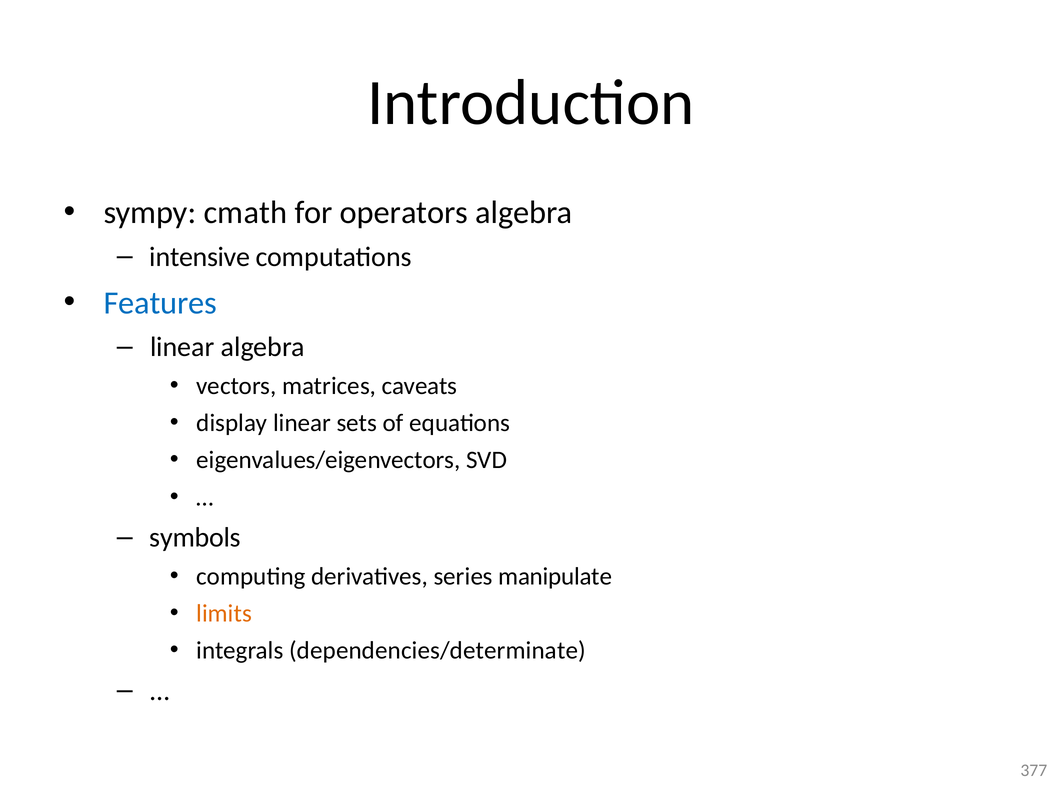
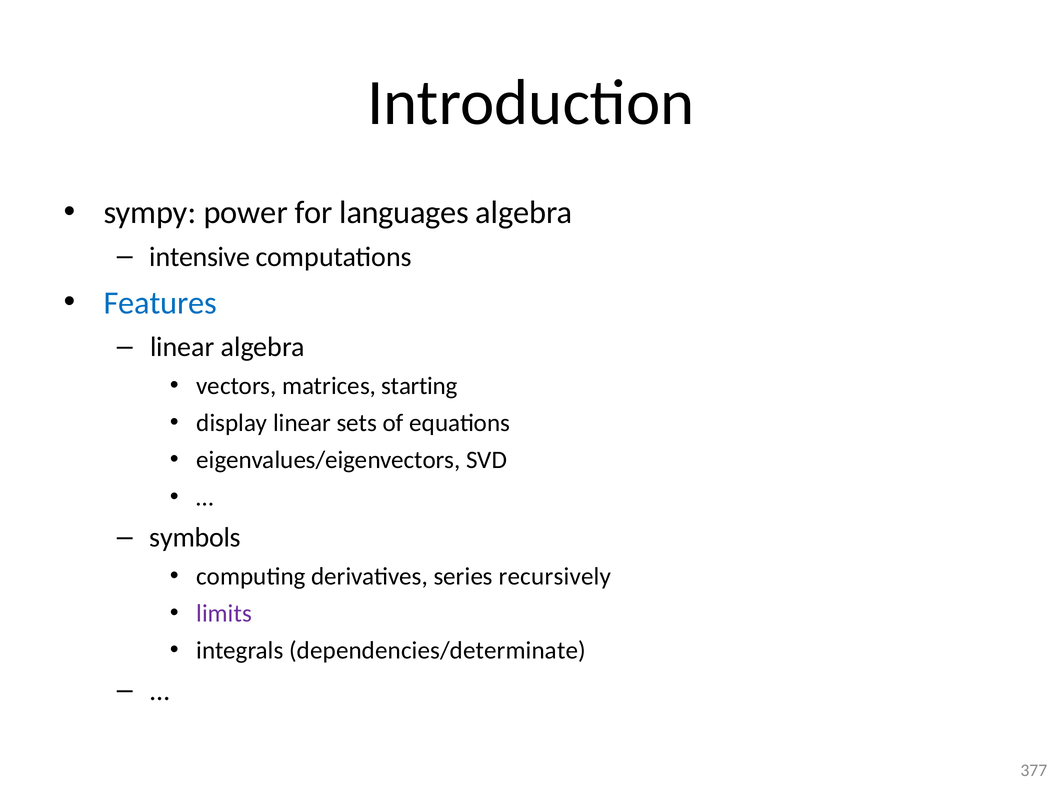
cmath: cmath -> power (246, 213)
operators: operators -> languages (404, 213)
caveats: caveats -> starting (419, 386)
manipulate: manipulate -> recursively (555, 577)
limits colour: orange -> purple (224, 614)
